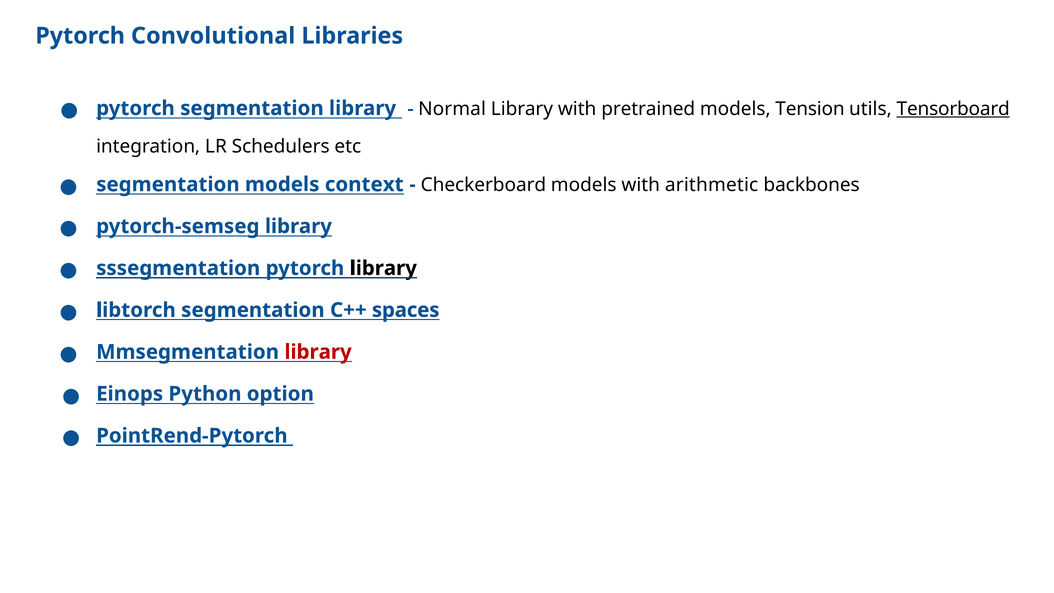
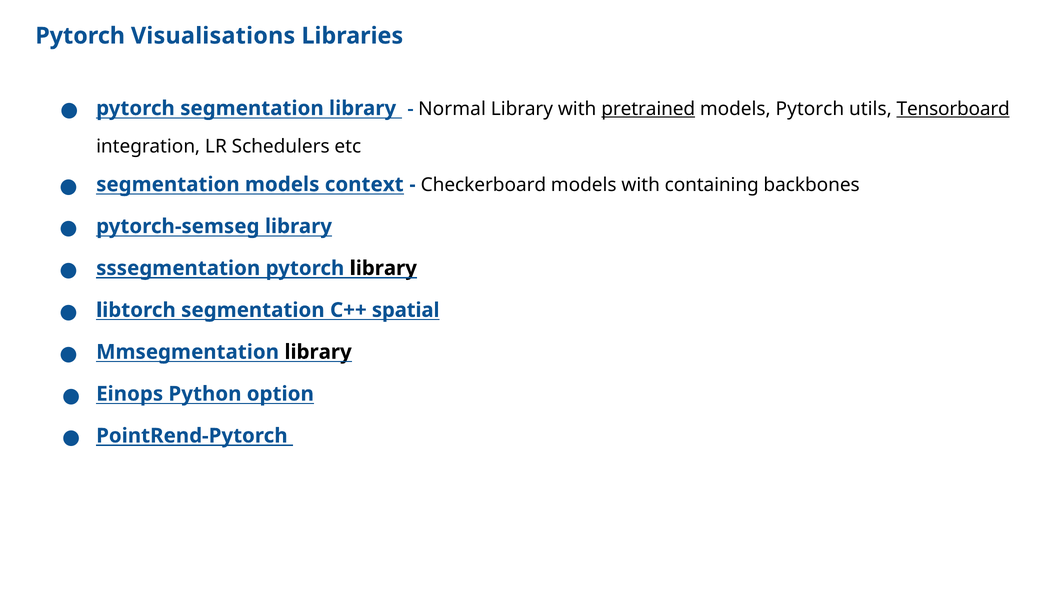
Convolutional: Convolutional -> Visualisations (213, 36)
pretrained underline: none -> present (648, 109)
models Tension: Tension -> Pytorch (810, 109)
arithmetic: arithmetic -> containing (712, 185)
spaces: spaces -> spatial (406, 310)
library colour: red -> black (318, 352)
